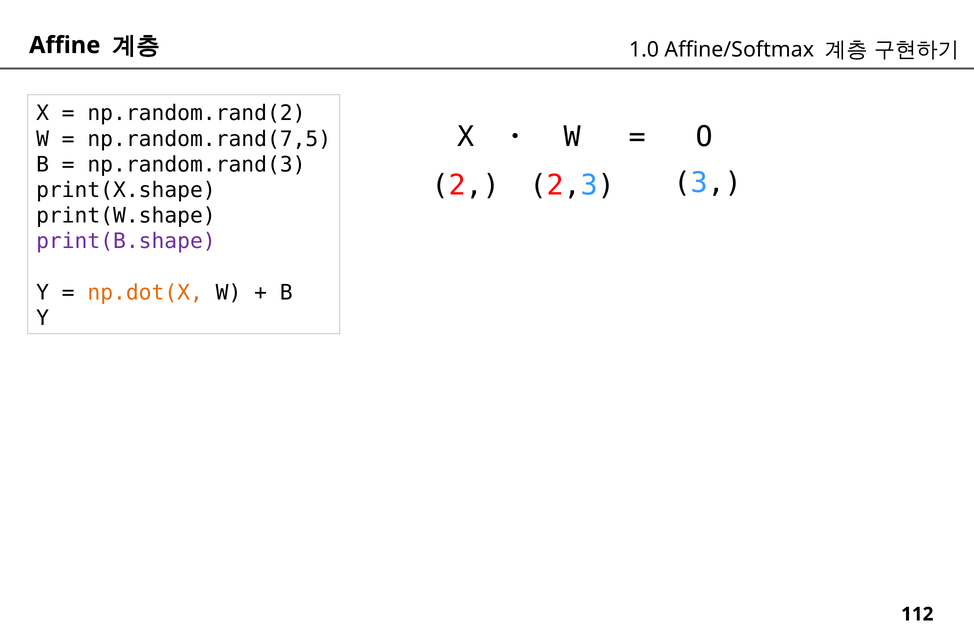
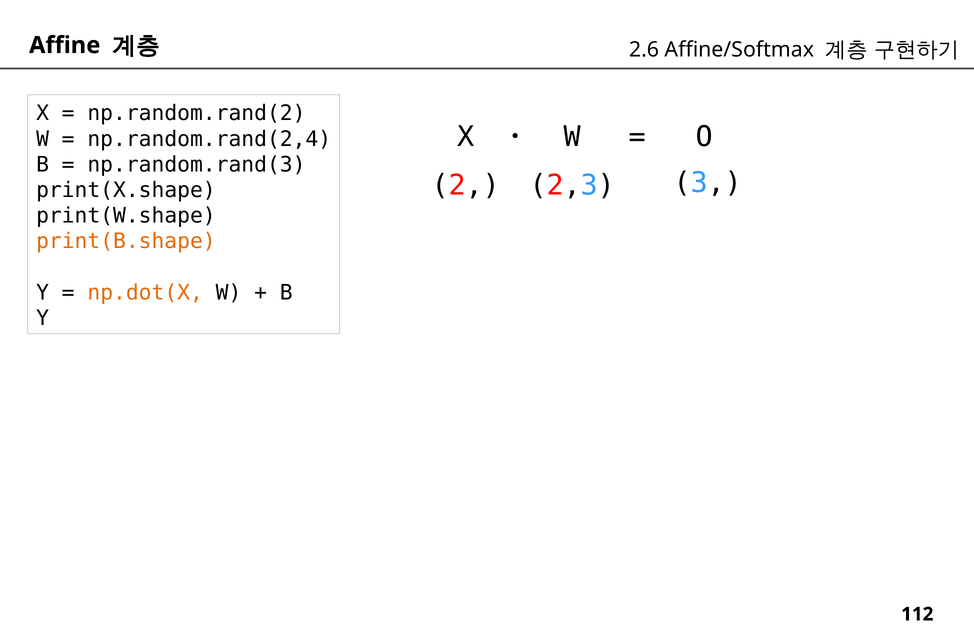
1.0: 1.0 -> 2.6 (644, 50)
np.random.rand(7,5: np.random.rand(7,5 -> np.random.rand(2,4 (209, 139)
print(B.shape colour: purple -> orange (126, 241)
